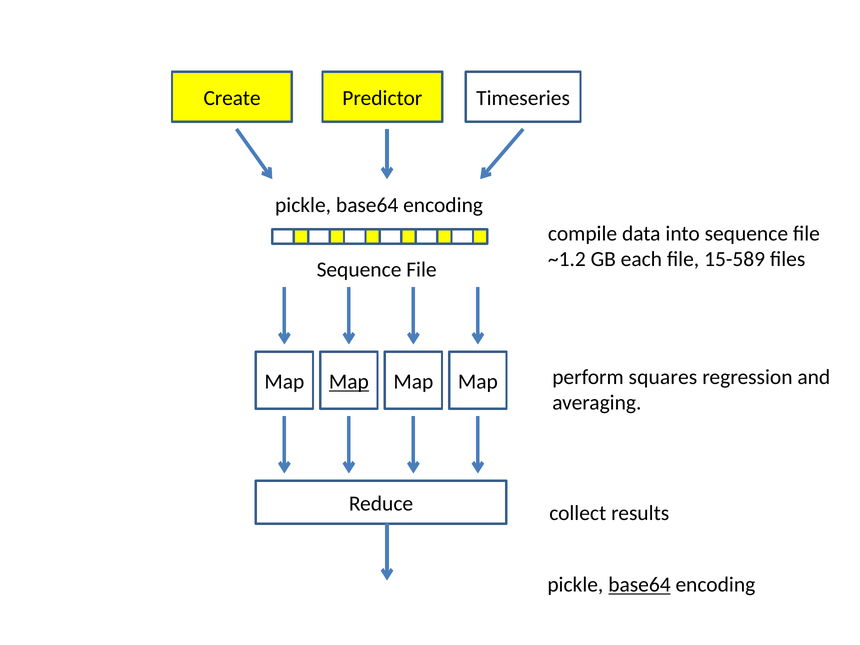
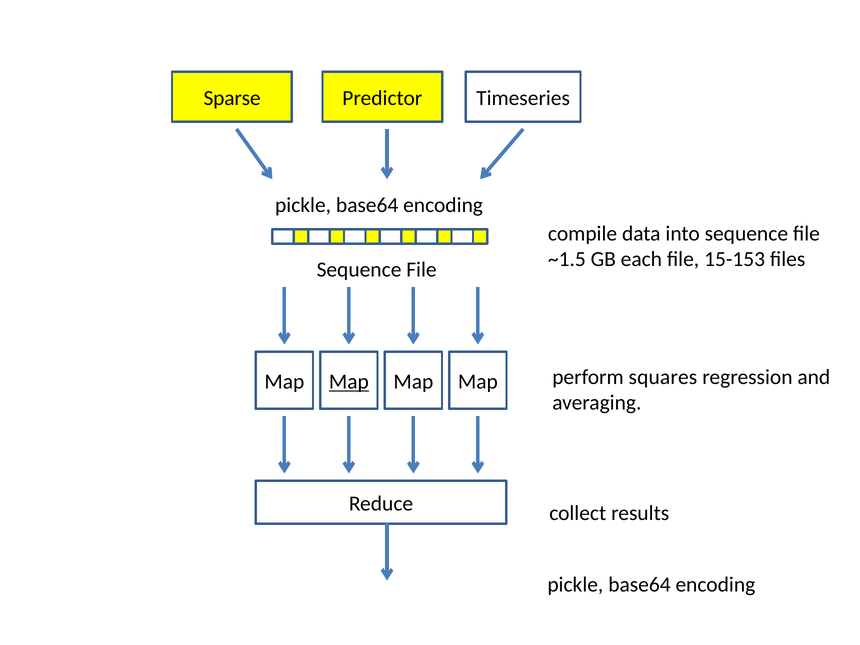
Create: Create -> Sparse (232, 98)
~1.2: ~1.2 -> ~1.5 (567, 259)
15-589: 15-589 -> 15-153 (735, 259)
base64 underline: present -> none (639, 585)
